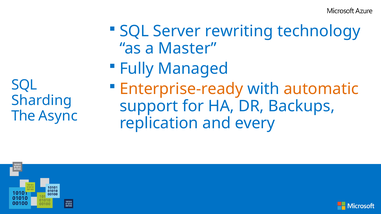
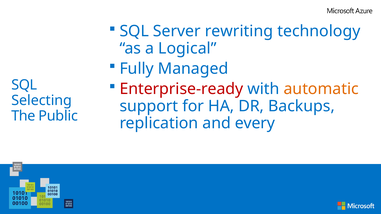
Master: Master -> Logical (187, 48)
Enterprise-ready colour: orange -> red (181, 89)
Sharding: Sharding -> Selecting (42, 101)
Async: Async -> Public (58, 116)
